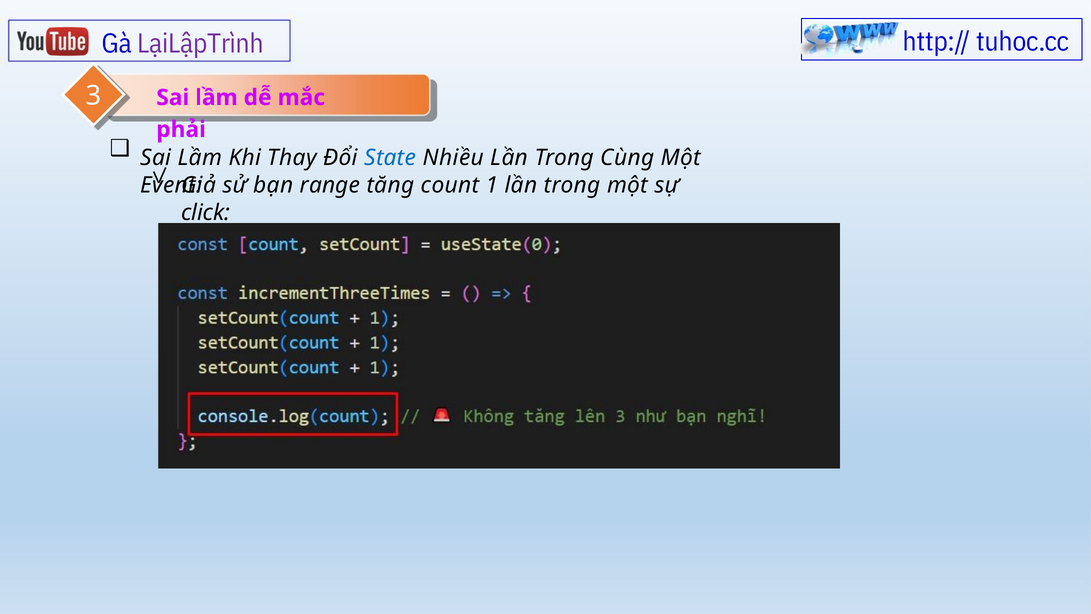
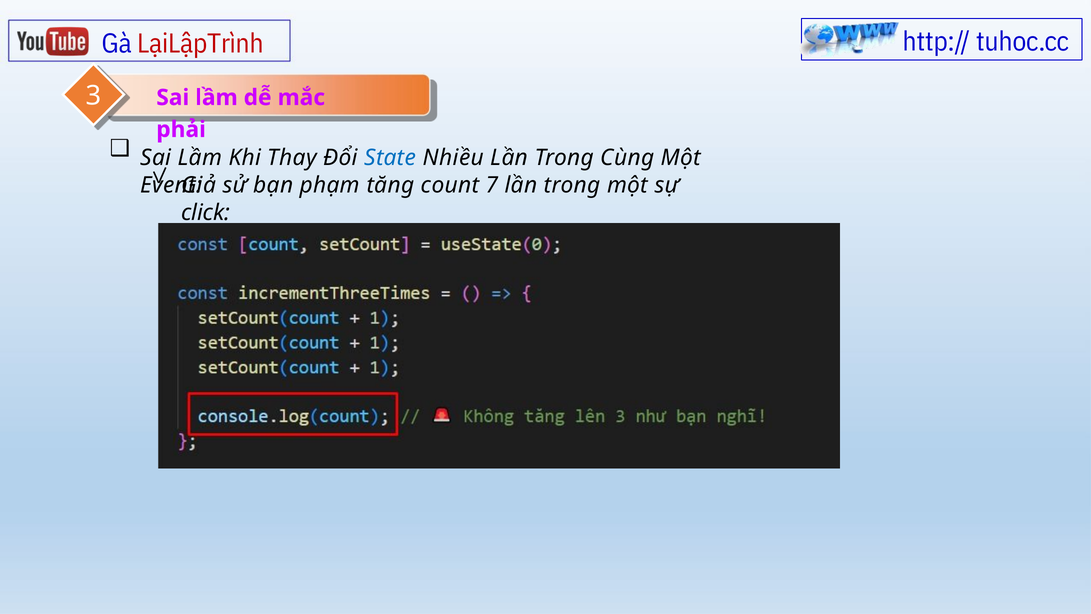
LạiLậpTrình colour: purple -> red (200, 44)
range: range -> phạm (330, 185)
1: 1 -> 7 (492, 185)
